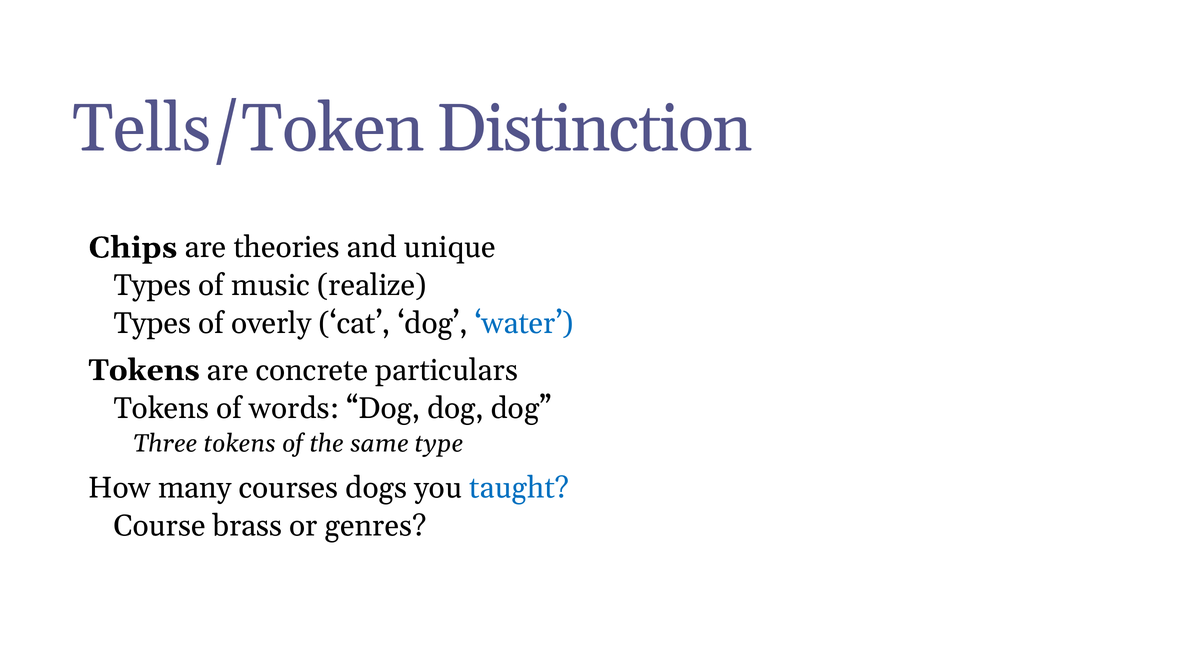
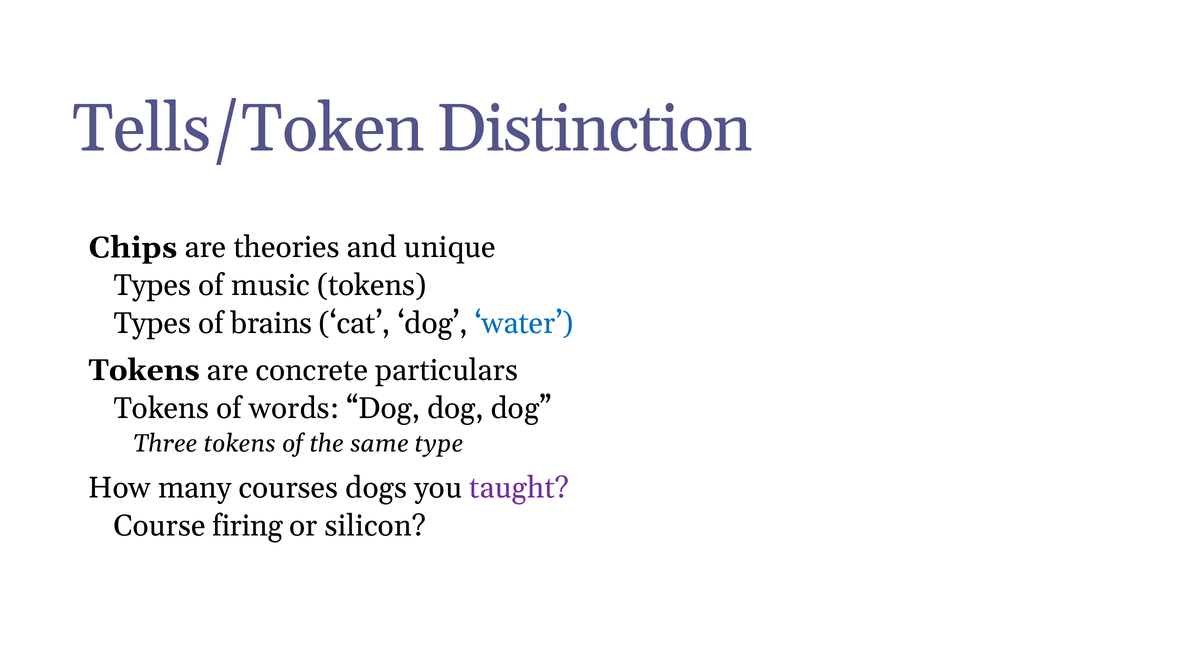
music realize: realize -> tokens (372, 286)
overly: overly -> brains (271, 324)
taught colour: blue -> purple (519, 488)
brass: brass -> firing (247, 526)
genres: genres -> silicon (376, 526)
